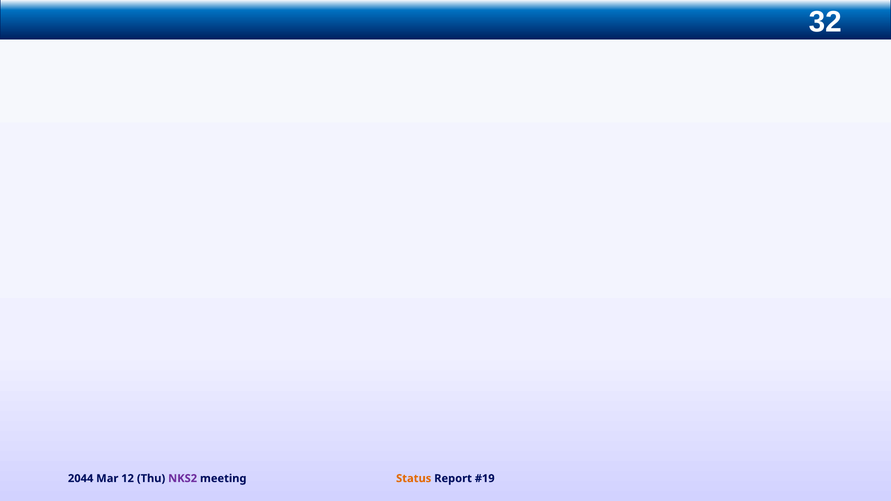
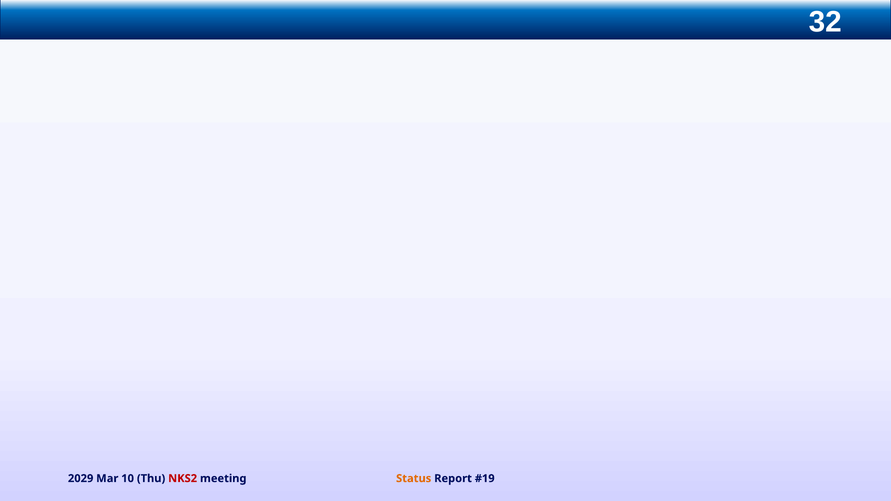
2044: 2044 -> 2029 (81, 479)
12: 12 -> 10 (128, 479)
NKS2 colour: purple -> red (183, 479)
